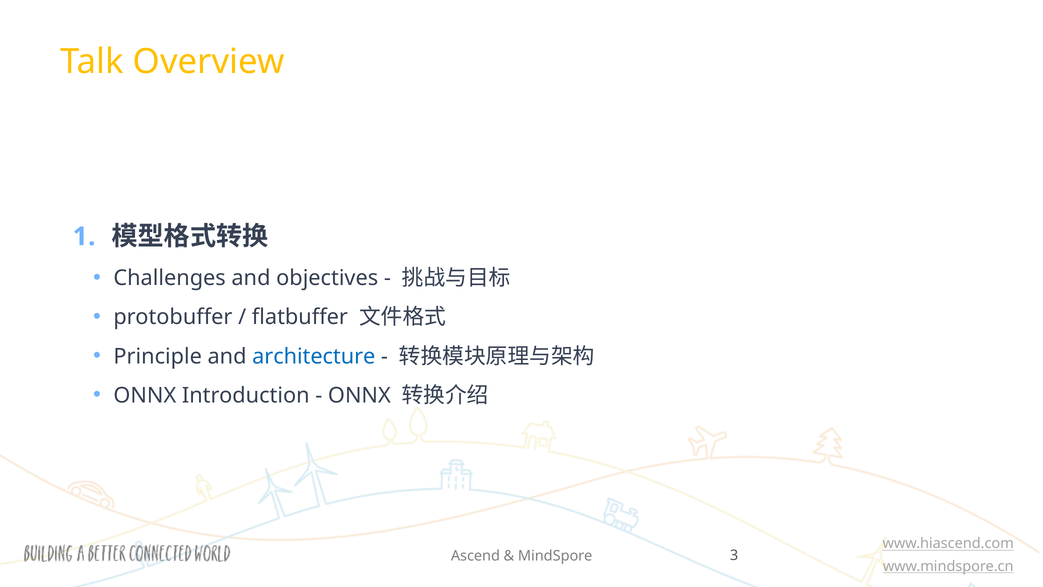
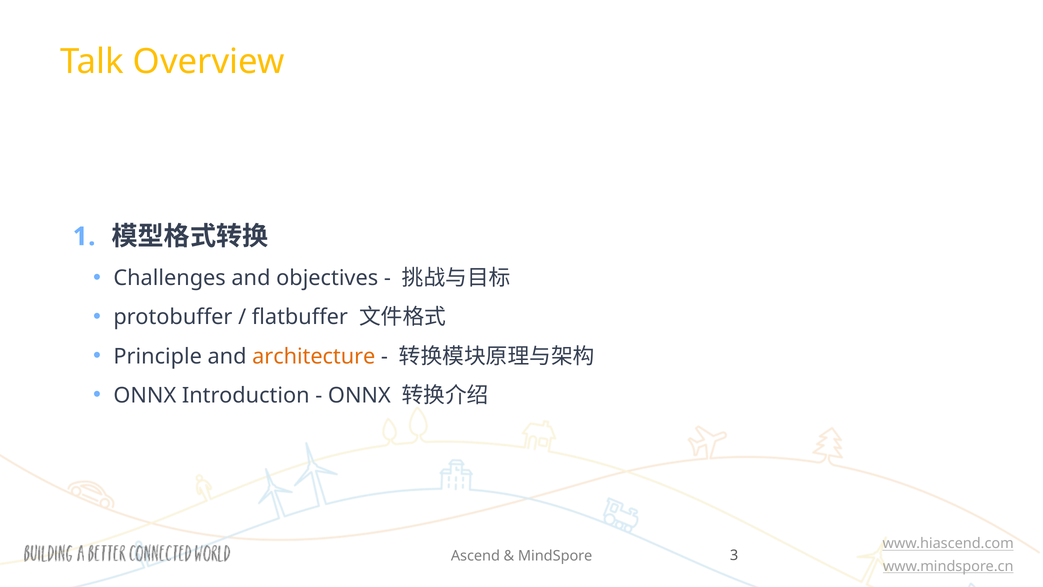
architecture colour: blue -> orange (314, 356)
